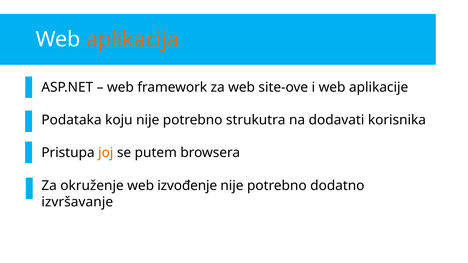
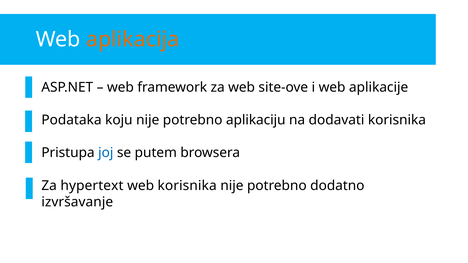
strukutra: strukutra -> aplikaciju (256, 120)
joj colour: orange -> blue (106, 153)
okruženje: okruženje -> hypertext (92, 186)
web izvođenje: izvođenje -> korisnika (187, 186)
